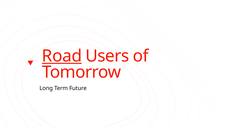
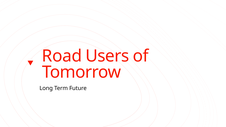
Road underline: present -> none (62, 56)
